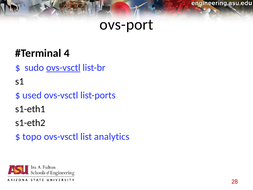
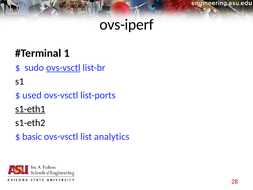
ovs-port: ovs-port -> ovs-iperf (127, 24)
4: 4 -> 1 (67, 53)
s1-eth1 underline: none -> present (30, 109)
topo: topo -> basic (32, 137)
